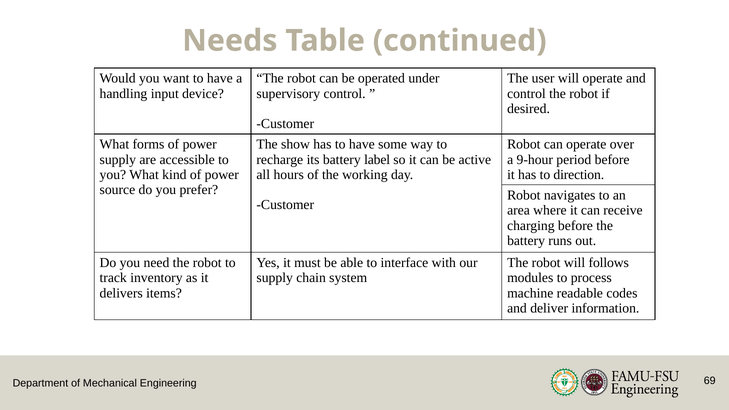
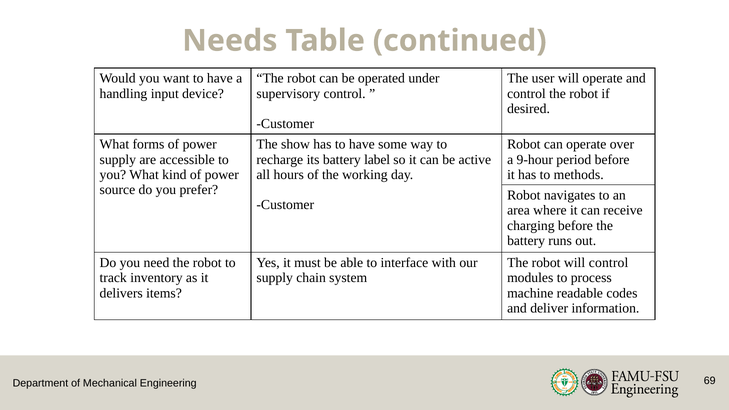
direction: direction -> methods (579, 175)
will follows: follows -> control (609, 263)
